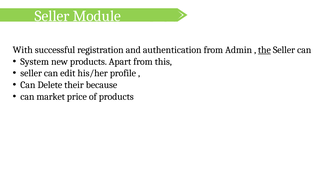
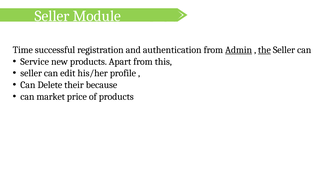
With: With -> Time (23, 50)
Admin underline: none -> present (239, 50)
System: System -> Service (35, 62)
